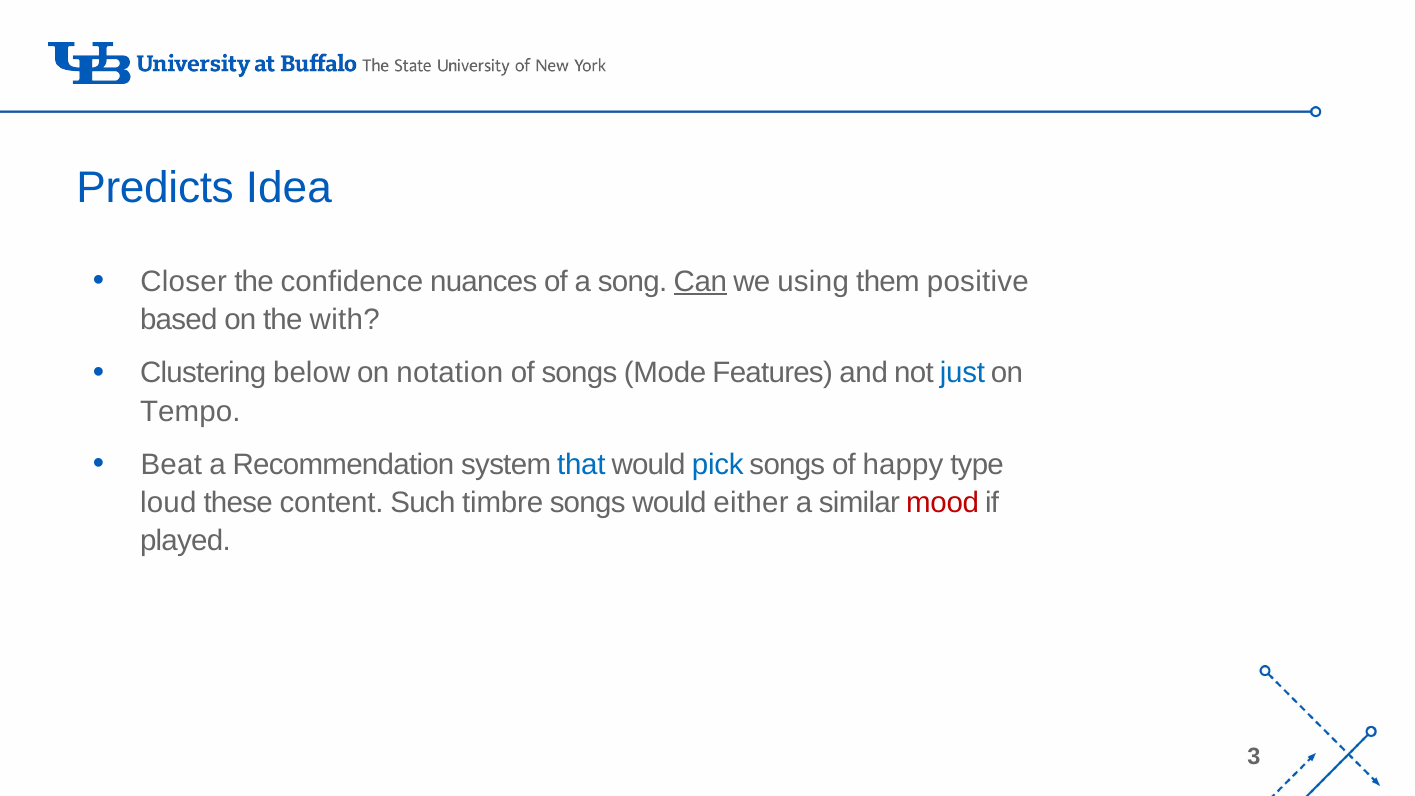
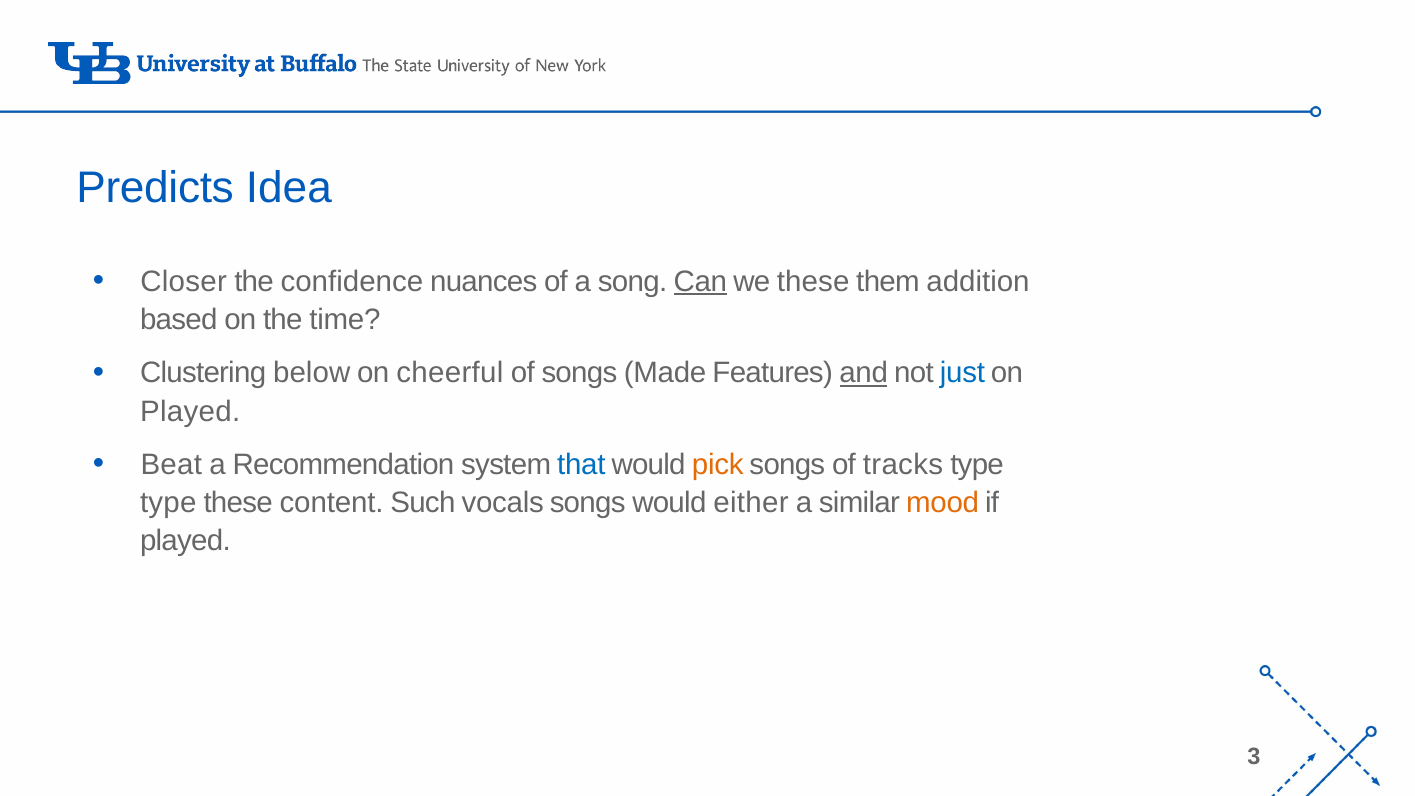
we using: using -> these (813, 282)
positive: positive -> addition (978, 282)
with: with -> time (345, 320)
notation: notation -> cheerful (450, 373)
Mode: Mode -> Made (665, 373)
and underline: none -> present (864, 373)
Tempo: Tempo -> Played (190, 411)
pick colour: blue -> orange (718, 464)
happy: happy -> tracks (903, 464)
loud: loud -> type (168, 503)
timbre: timbre -> vocals (503, 503)
mood colour: red -> orange (943, 503)
